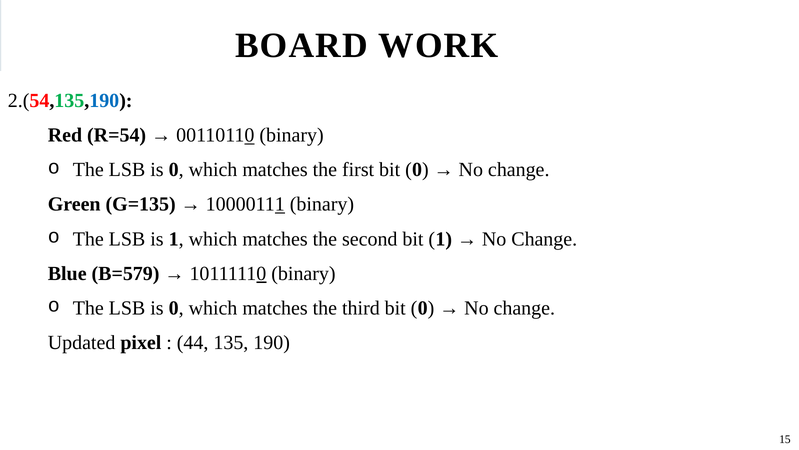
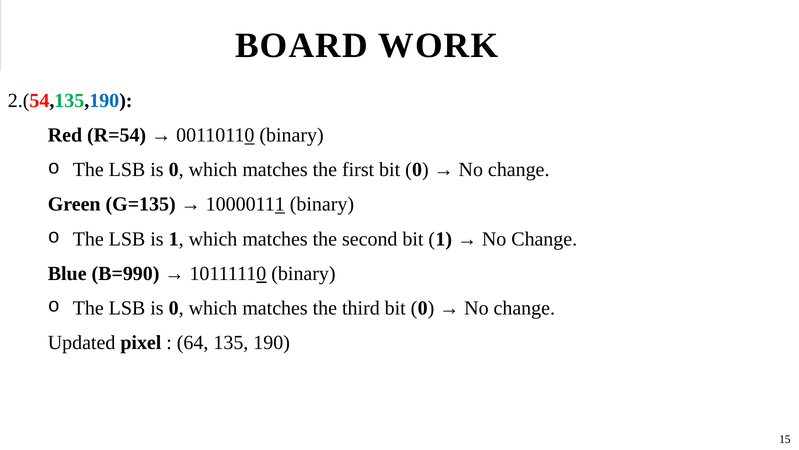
B=579: B=579 -> B=990 (126, 273)
44: 44 -> 64 (193, 342)
